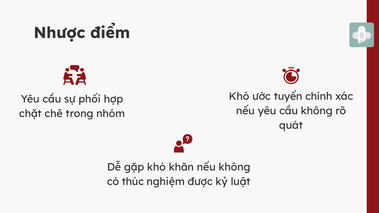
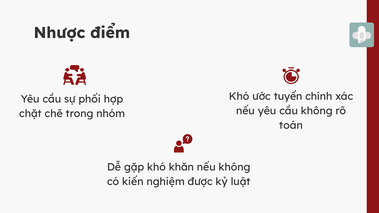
quát: quát -> toán (291, 126)
thúc: thúc -> kiến (133, 182)
